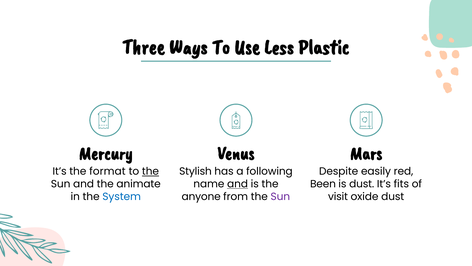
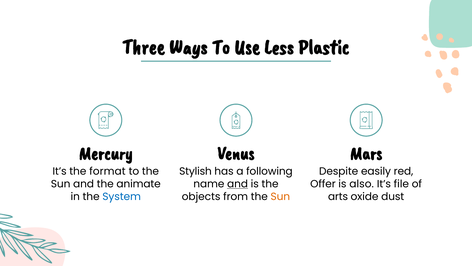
the underline: present -> none (150, 171)
Been: Been -> Offer (323, 184)
is dust: dust -> also (362, 184)
fits: fits -> file (401, 184)
anyone: anyone -> objects (201, 196)
Sun colour: purple -> orange (280, 196)
visit: visit -> arts (338, 196)
